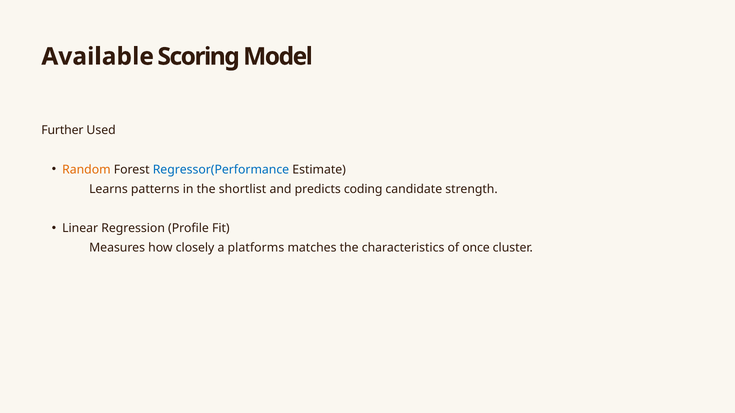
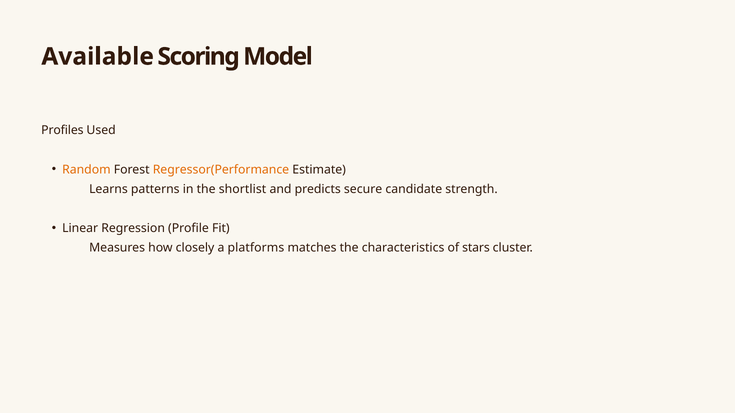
Further: Further -> Profiles (62, 131)
Regressor(Performance colour: blue -> orange (221, 170)
coding: coding -> secure (363, 189)
once: once -> stars (476, 248)
